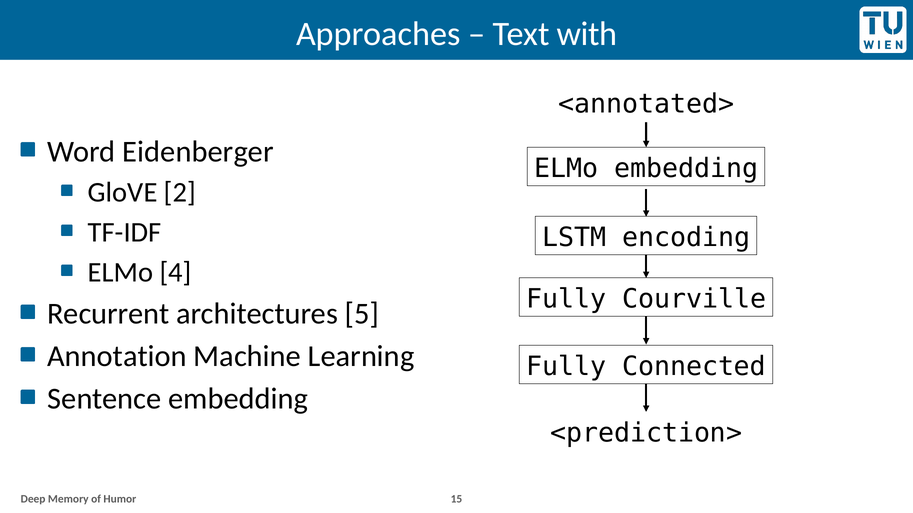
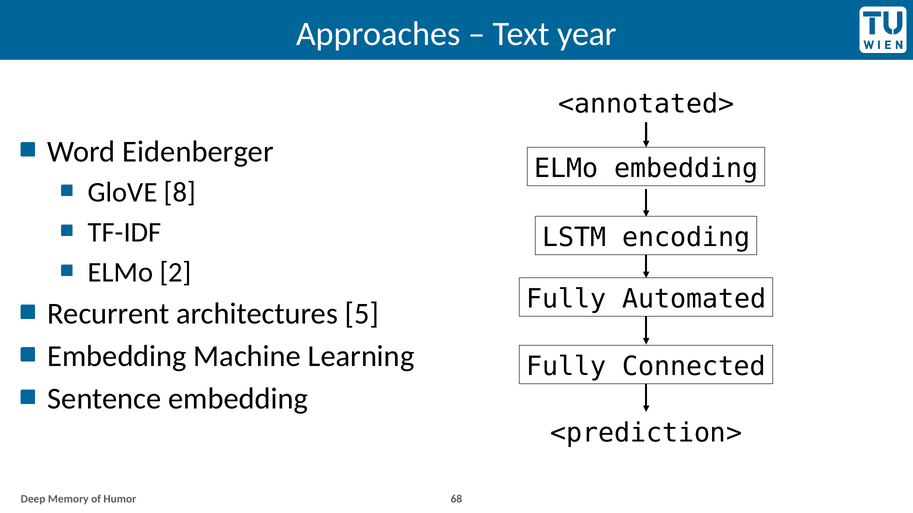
with: with -> year (587, 34)
2: 2 -> 8 (180, 193)
4: 4 -> 2 (176, 273)
Courville: Courville -> Automated (694, 299)
Annotation: Annotation -> Embedding (117, 357)
15: 15 -> 68 (456, 499)
